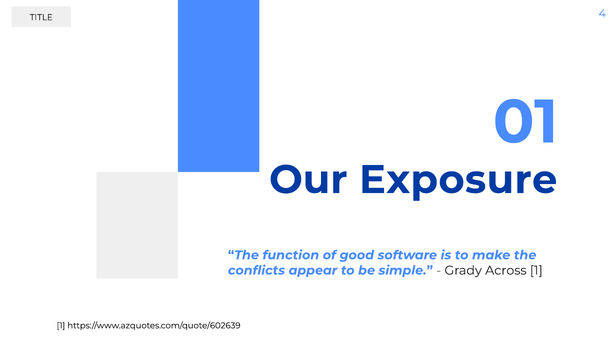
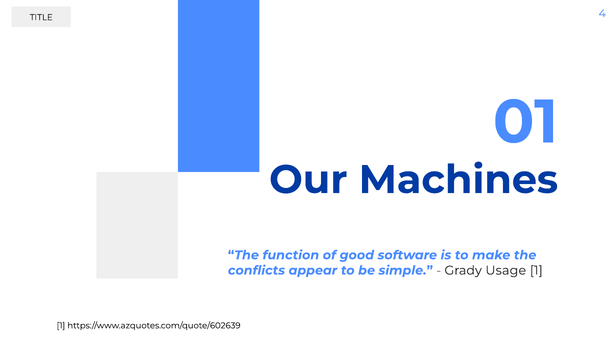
Exposure: Exposure -> Machines (458, 180)
Across: Across -> Usage (506, 271)
